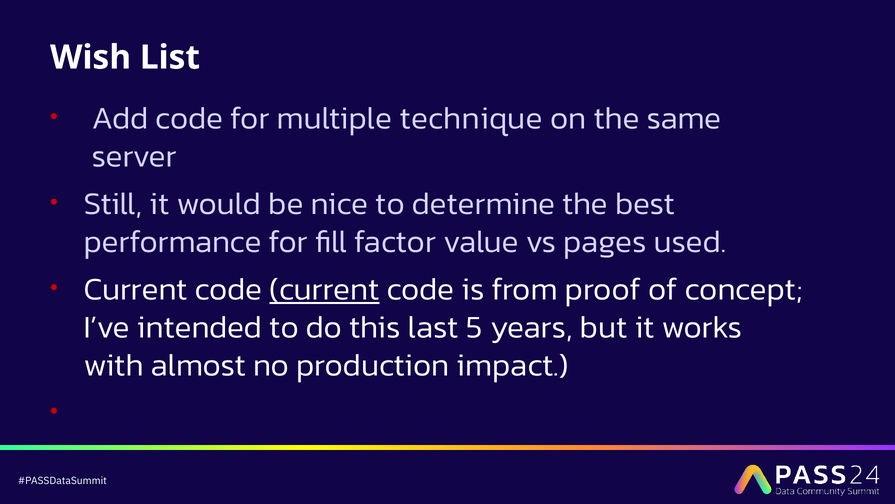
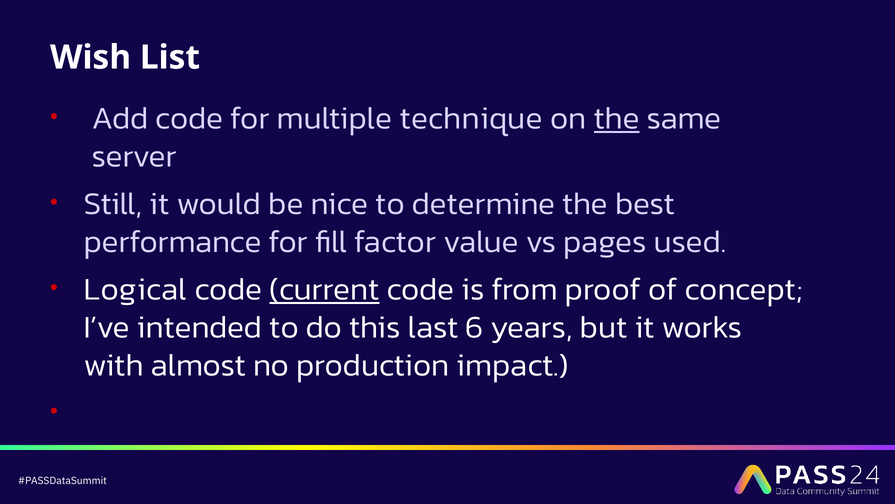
the underline: none -> present (617, 118)
Current: Current -> Logical (135, 289)
5: 5 -> 6 (474, 327)
